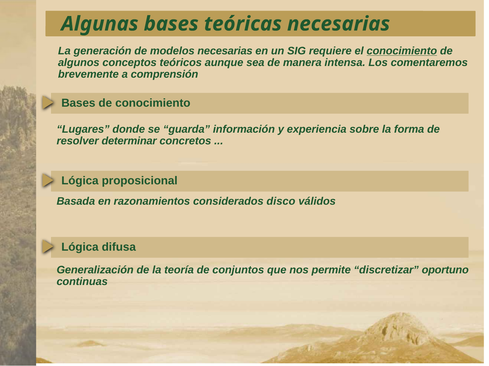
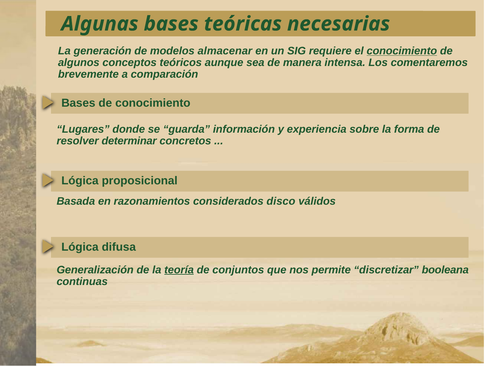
modelos necesarias: necesarias -> almacenar (225, 51)
comprensión: comprensión -> comparación (164, 74)
teoría underline: none -> present (179, 270)
oportuno: oportuno -> booleana (445, 270)
